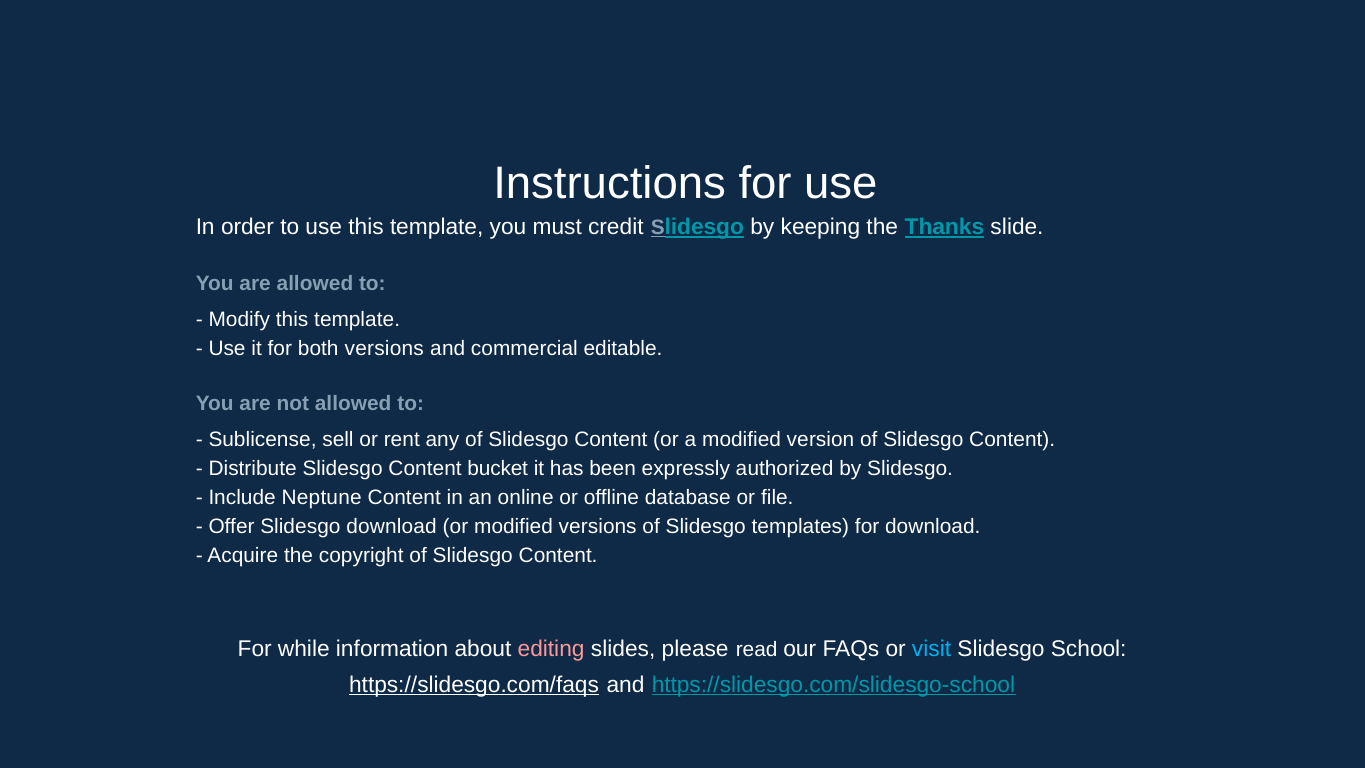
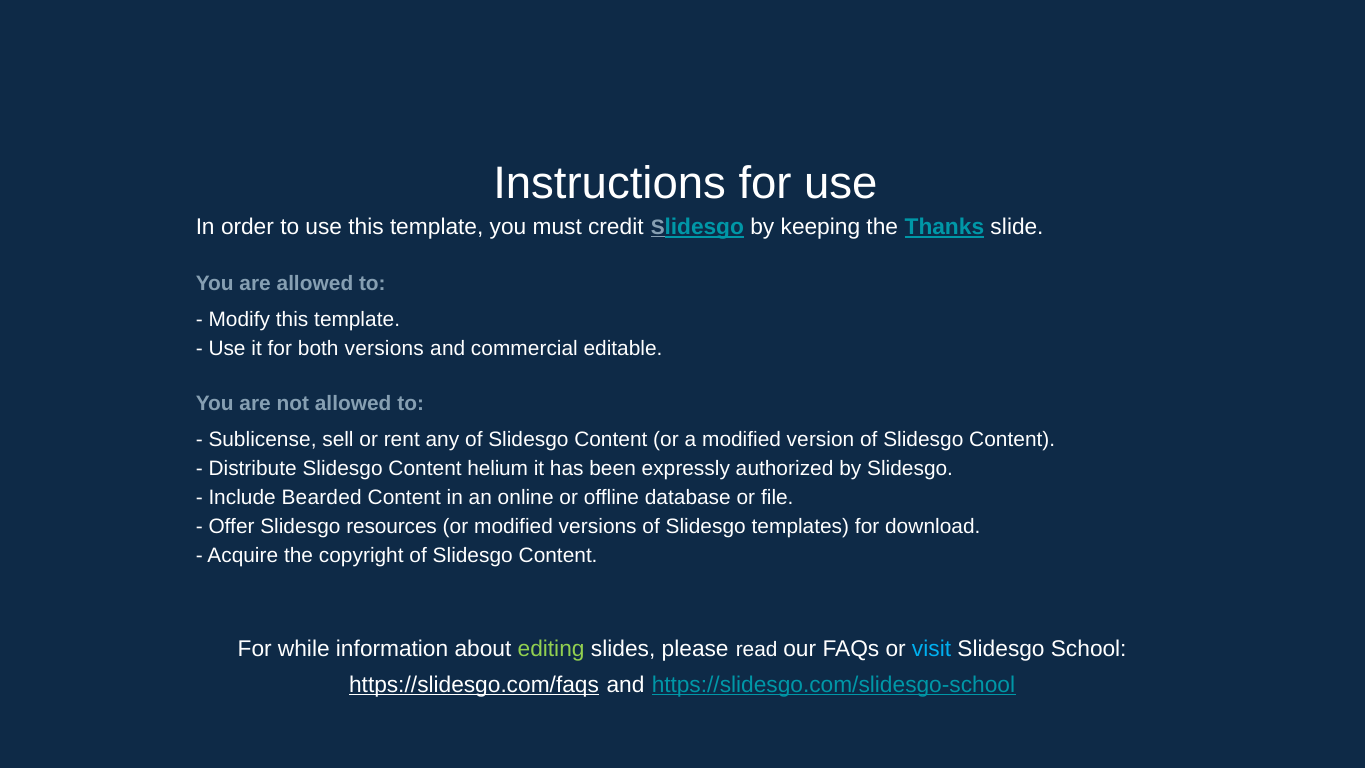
bucket: bucket -> helium (498, 469)
Neptune: Neptune -> Bearded (322, 498)
Slidesgo download: download -> resources (392, 526)
editing colour: pink -> light green (551, 649)
